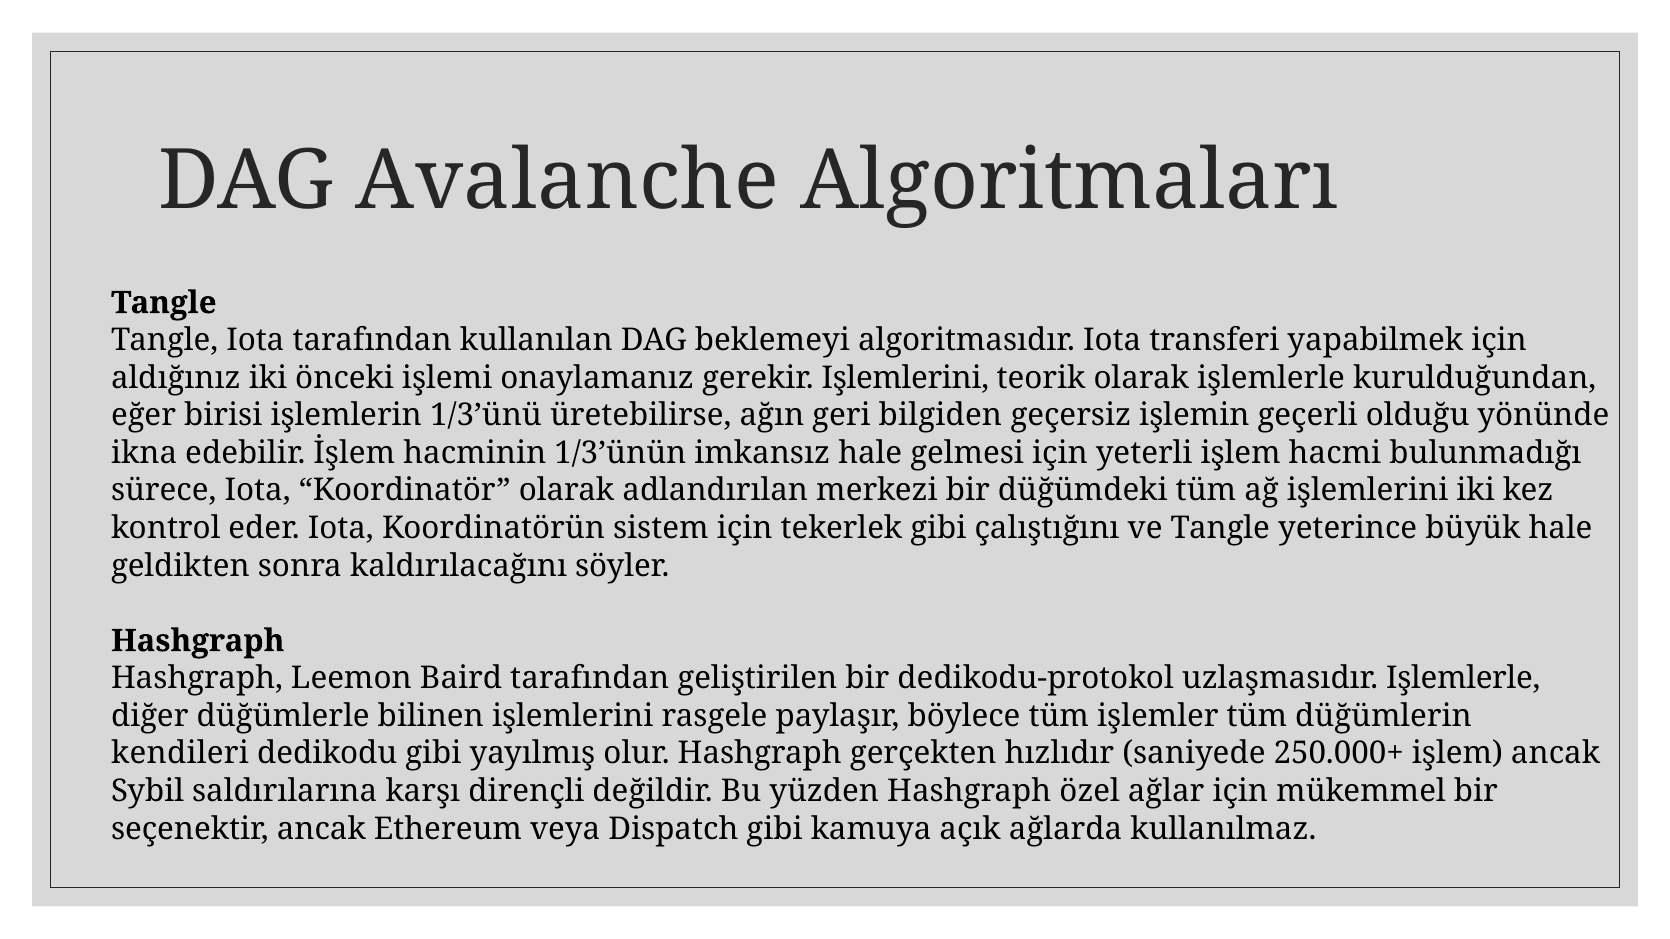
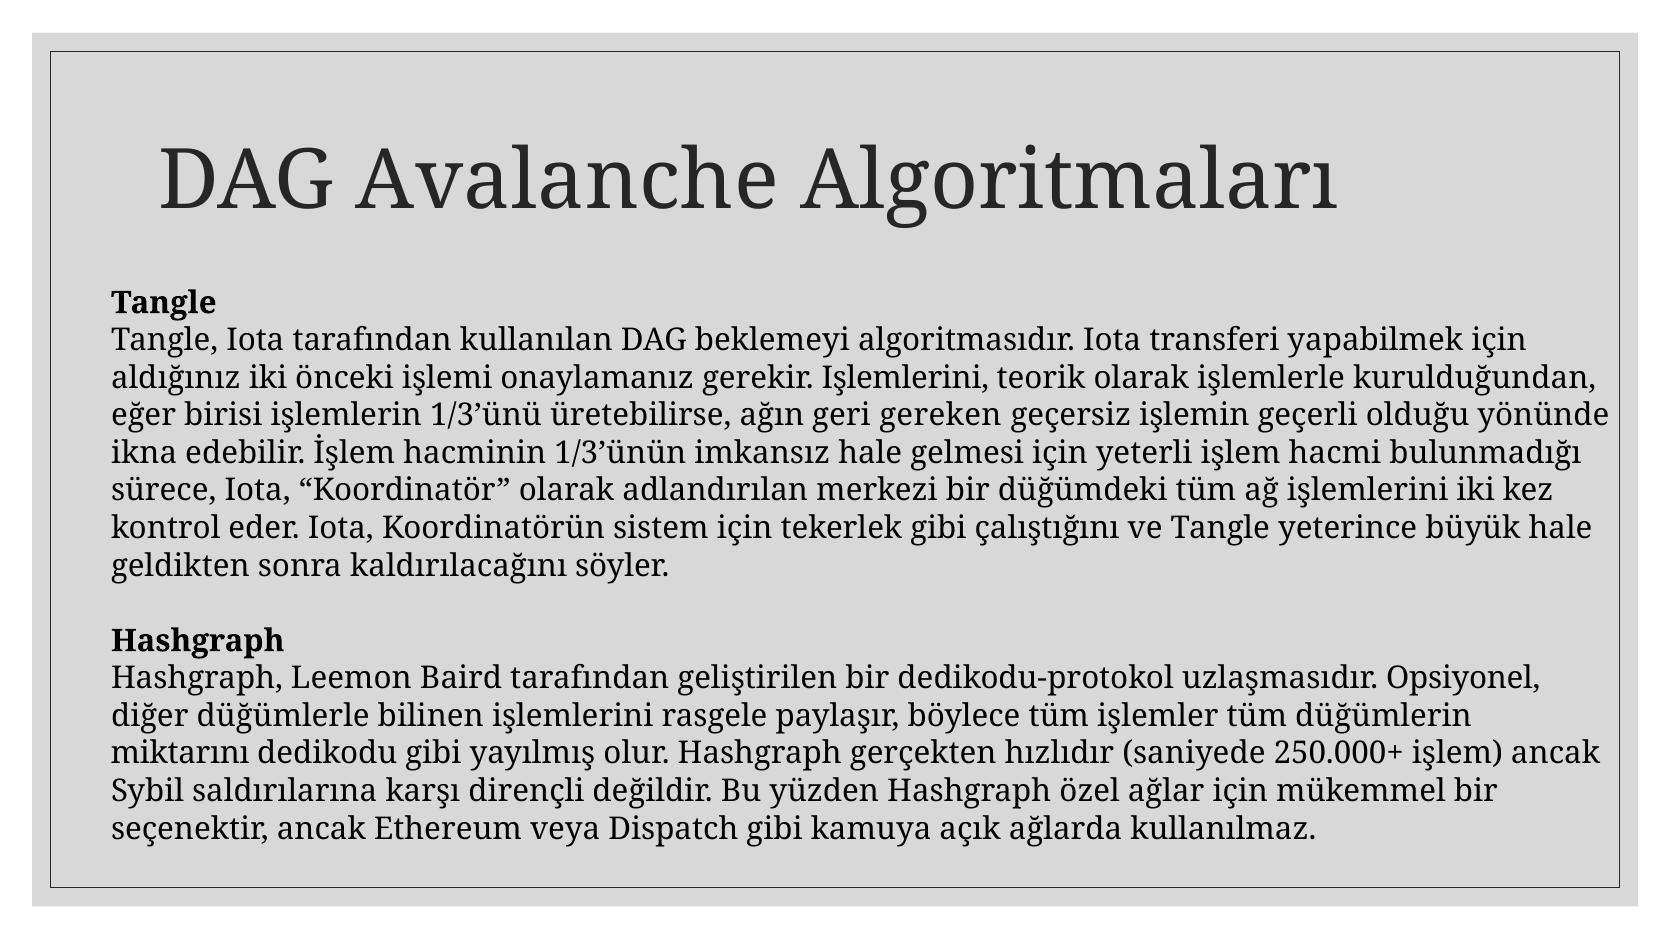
bilgiden: bilgiden -> gereken (940, 416)
uzlaşmasıdır Işlemlerle: Işlemlerle -> Opsiyonel (1463, 679)
kendileri: kendileri -> miktarını (180, 754)
